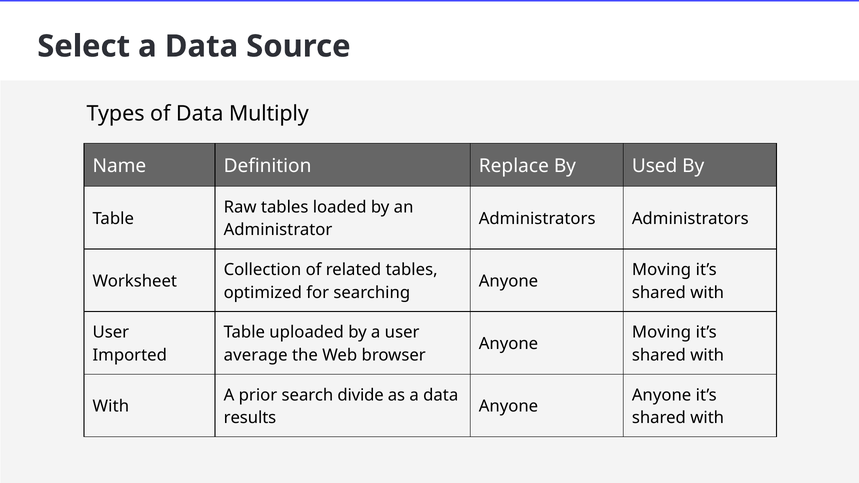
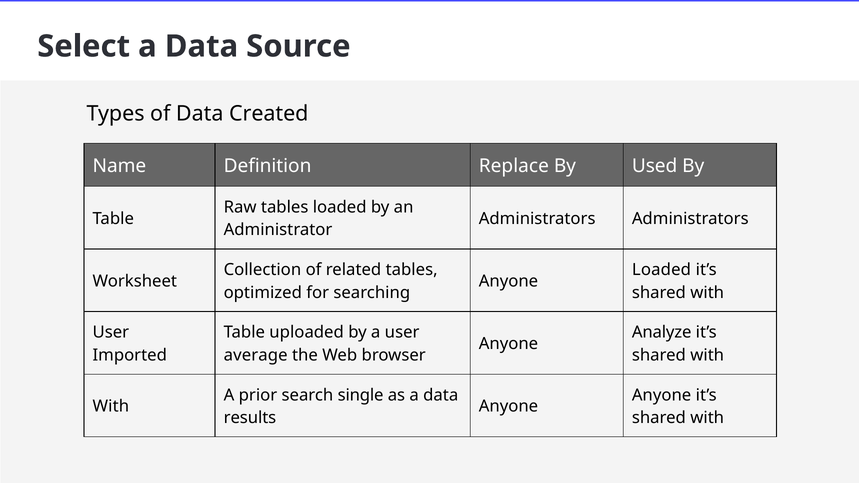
Multiply: Multiply -> Created (269, 114)
Moving: Moving -> Loaded (662, 270)
Moving: Moving -> Analyze (662, 333)
divide: divide -> single (361, 395)
